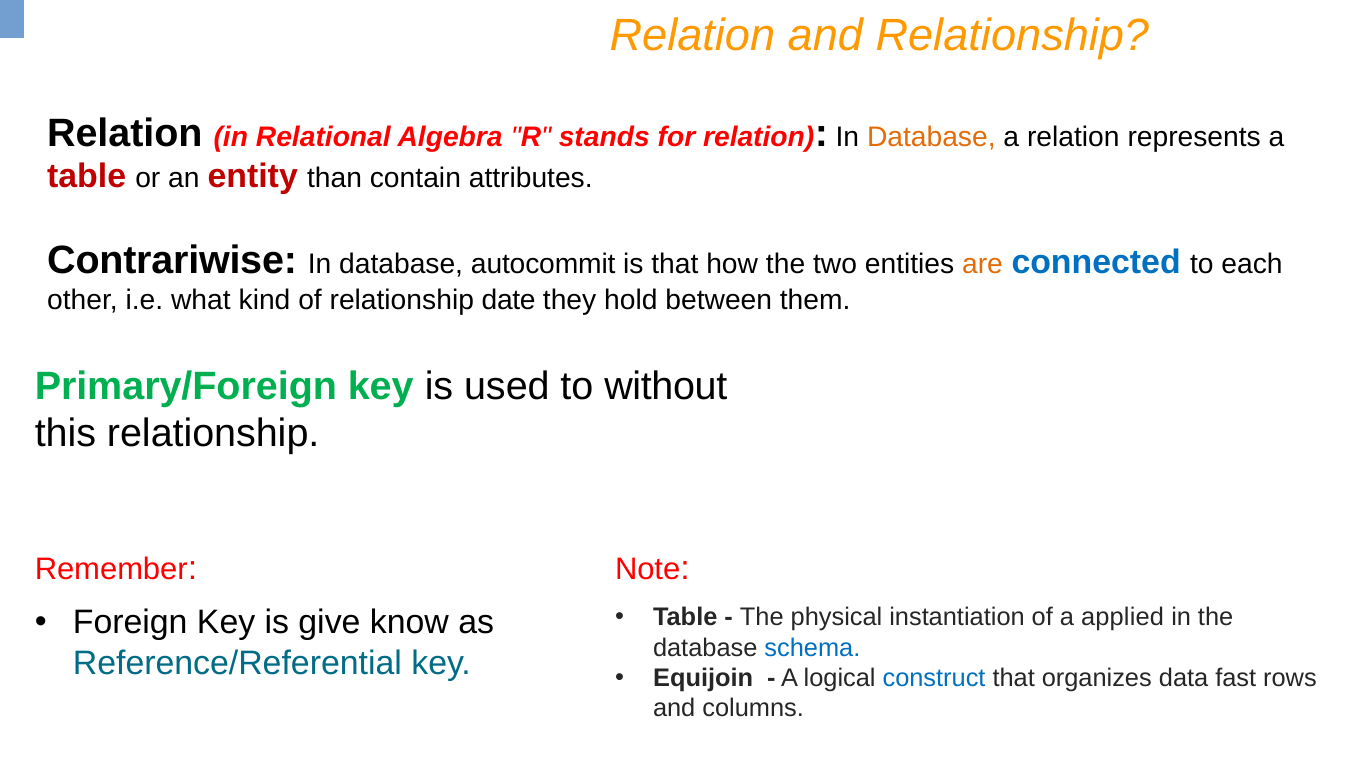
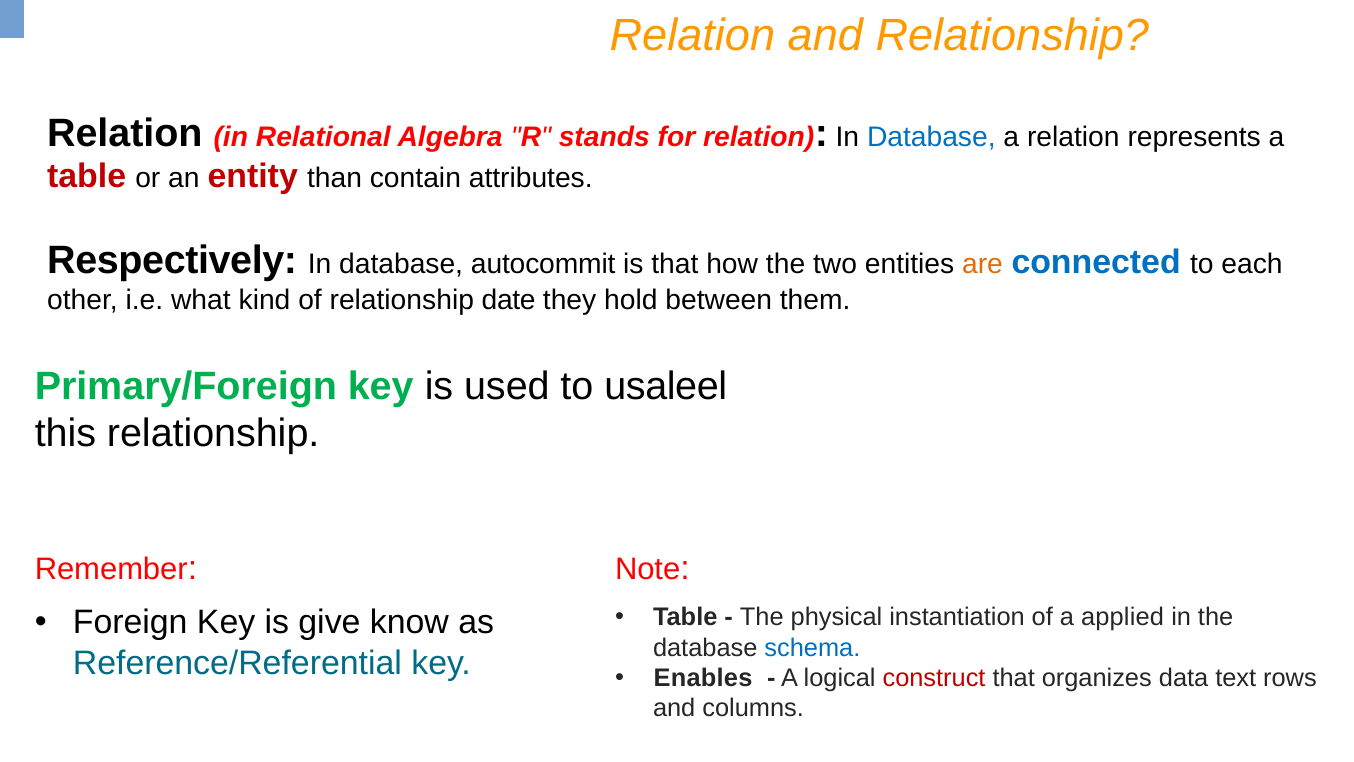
Database colour: orange -> blue (931, 137)
Contrariwise: Contrariwise -> Respectively (172, 260)
without: without -> usaleel (666, 386)
Equijoin: Equijoin -> Enables (703, 678)
construct colour: blue -> red (934, 678)
fast: fast -> text (1236, 678)
